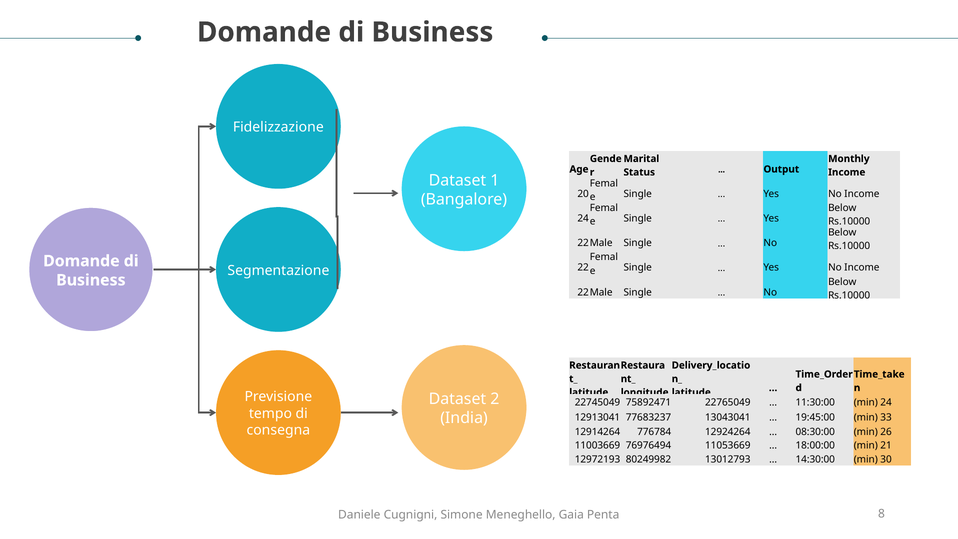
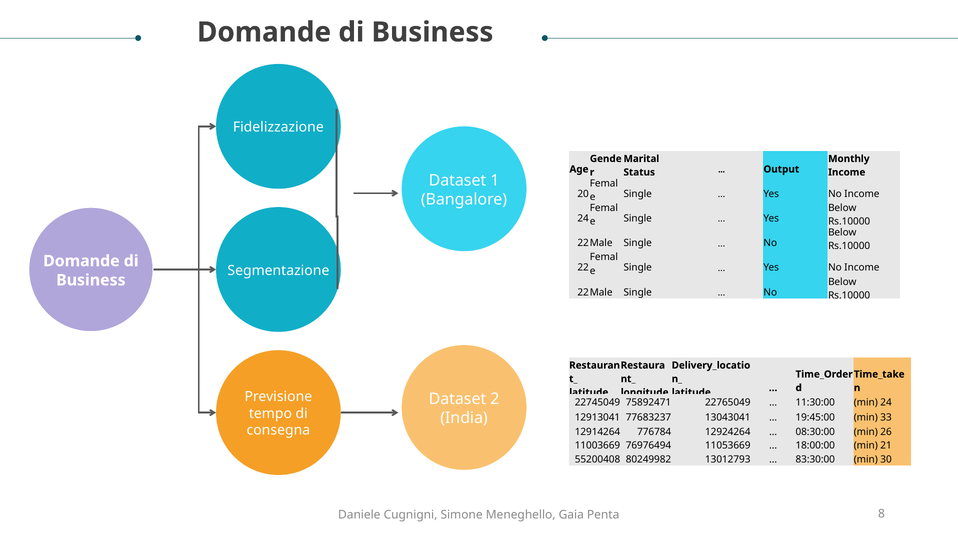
12972193: 12972193 -> 55200408 (597, 459)
14:30:00: 14:30:00 -> 83:30:00 (815, 459)
